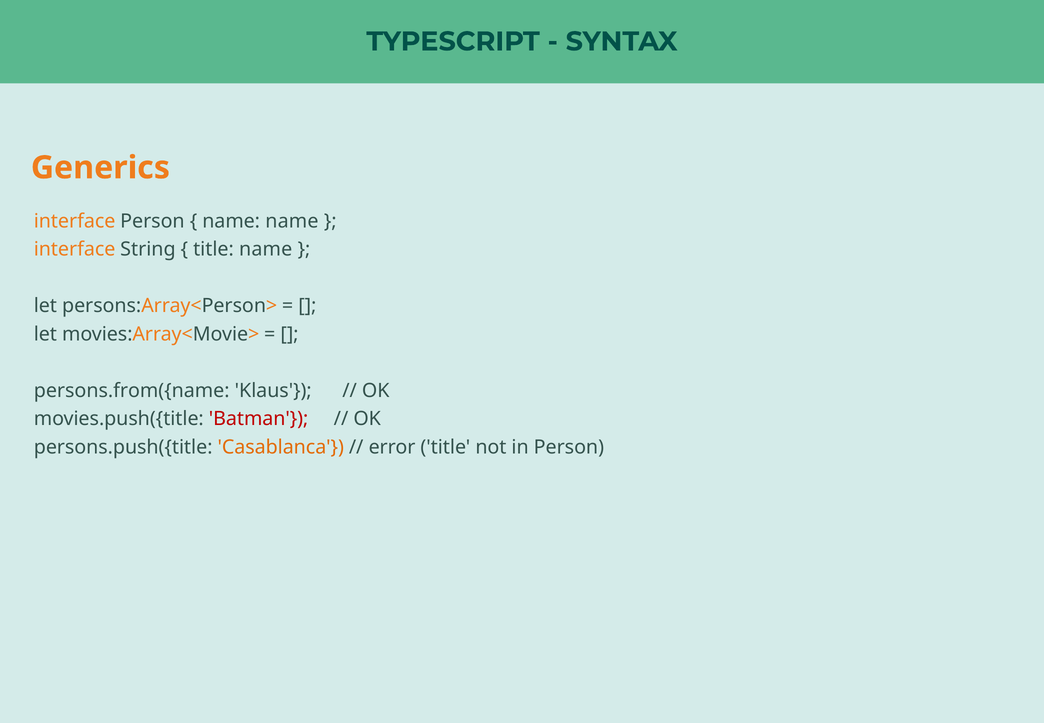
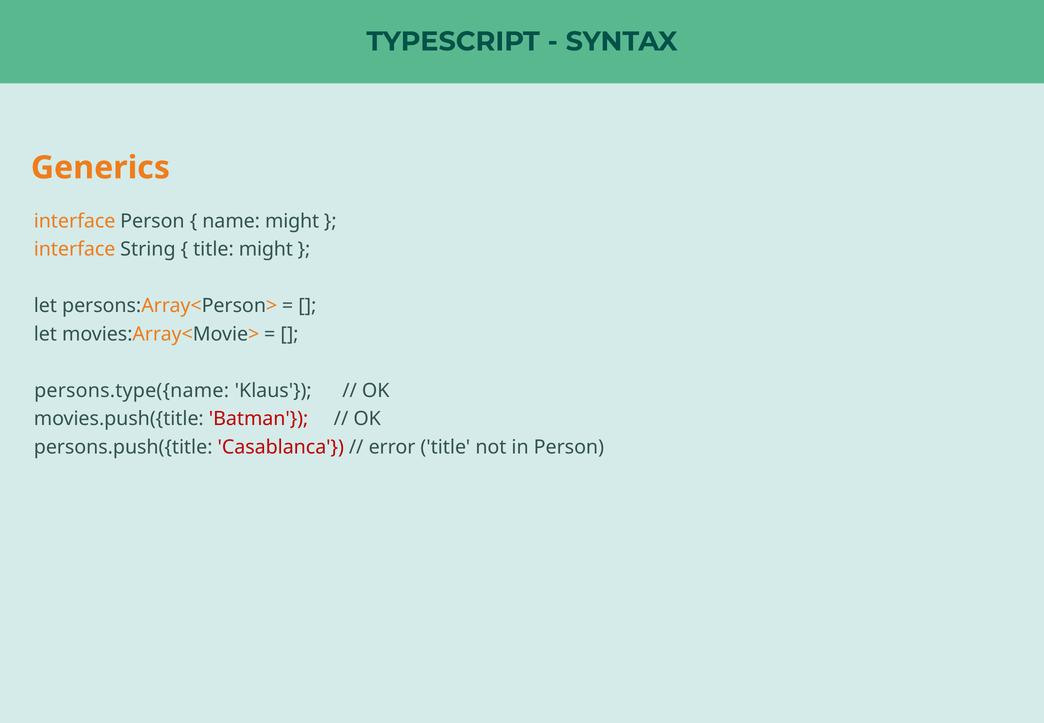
name name: name -> might (292, 221)
title name: name -> might (266, 249)
persons.from({name: persons.from({name -> persons.type({name (132, 391)
Casablanca colour: orange -> red (281, 447)
